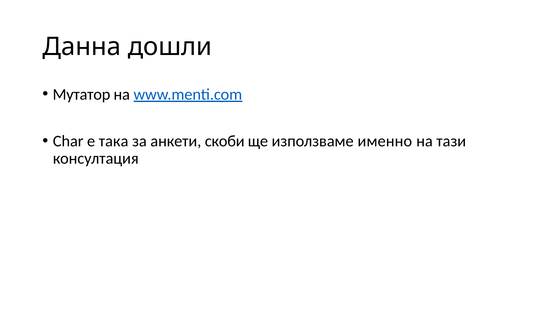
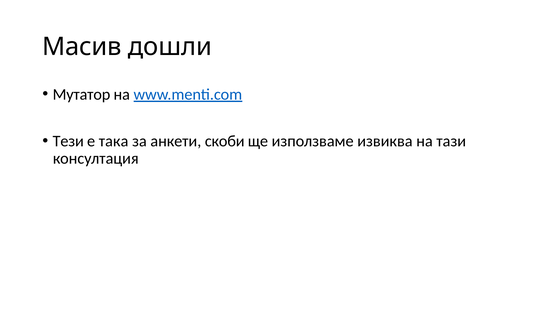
Данна: Данна -> Масив (82, 47)
Char: Char -> Тези (68, 141)
именно: именно -> извиква (385, 141)
